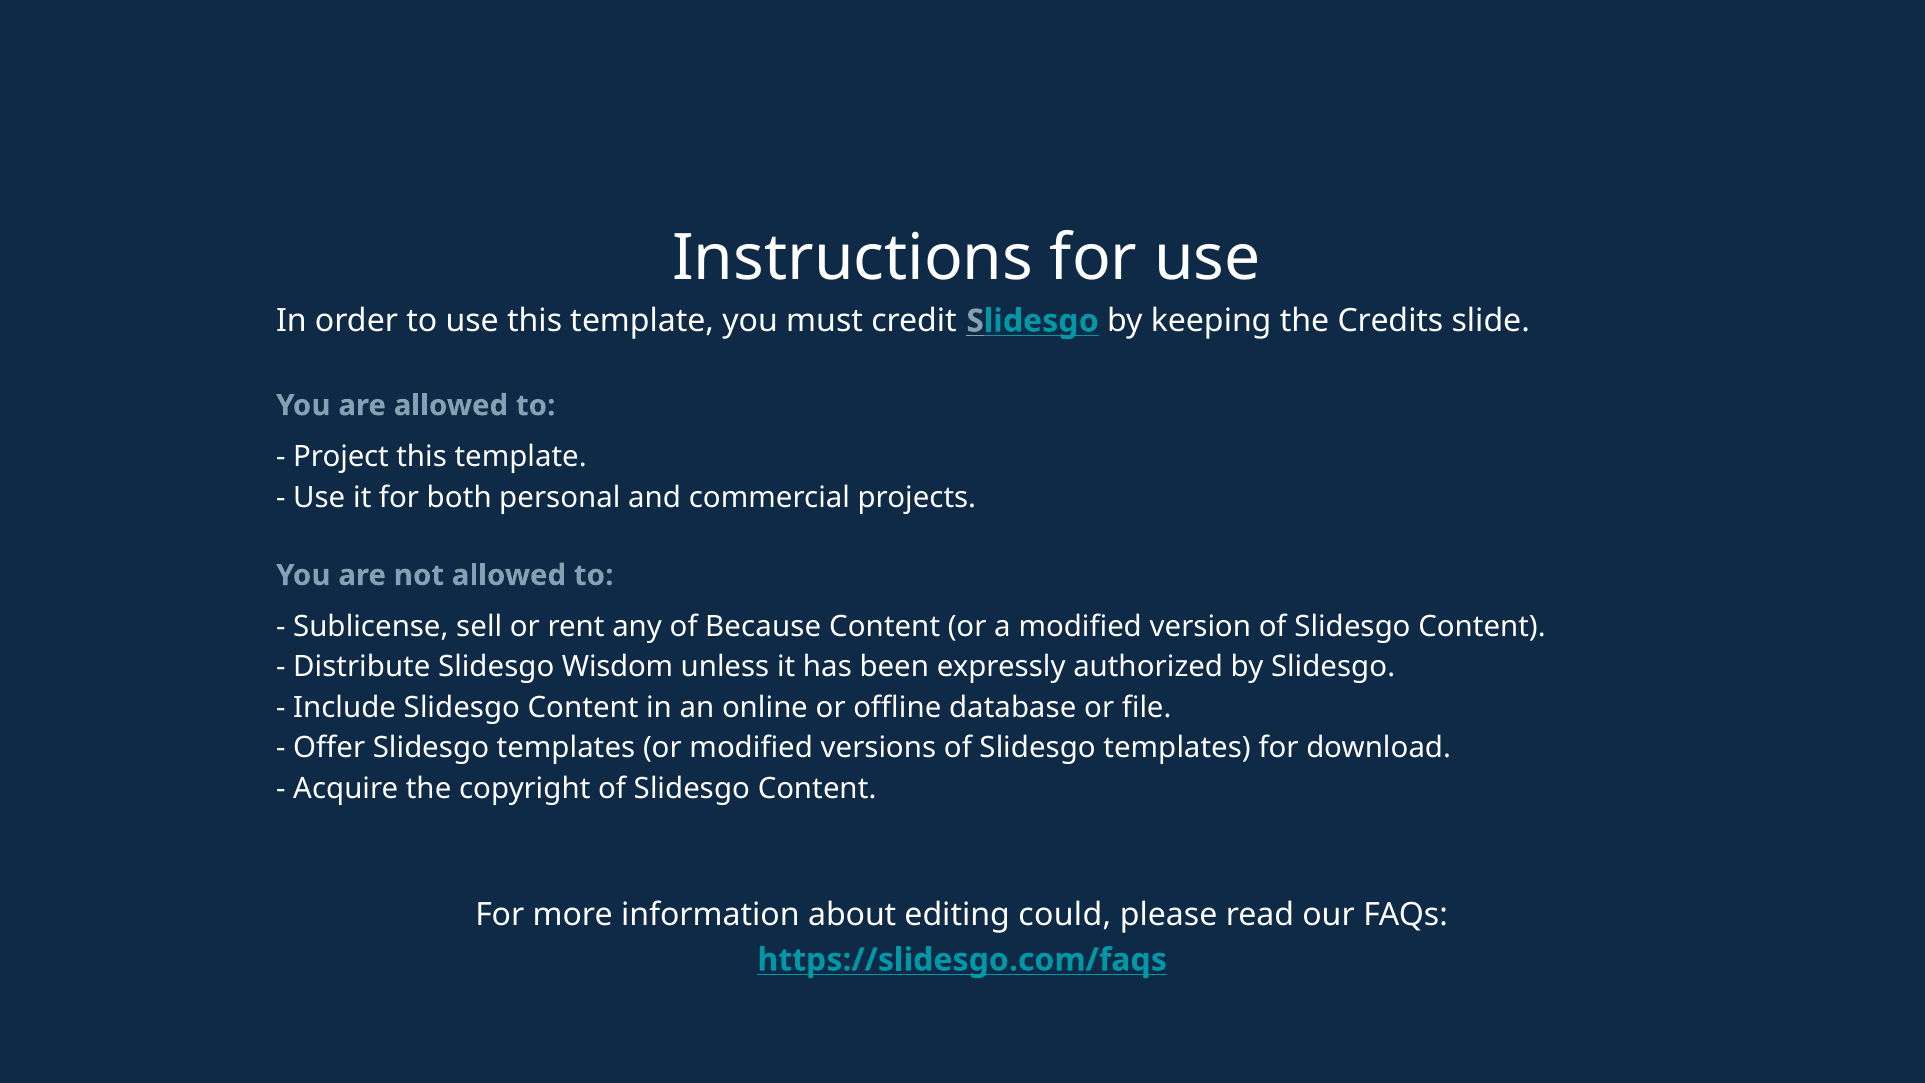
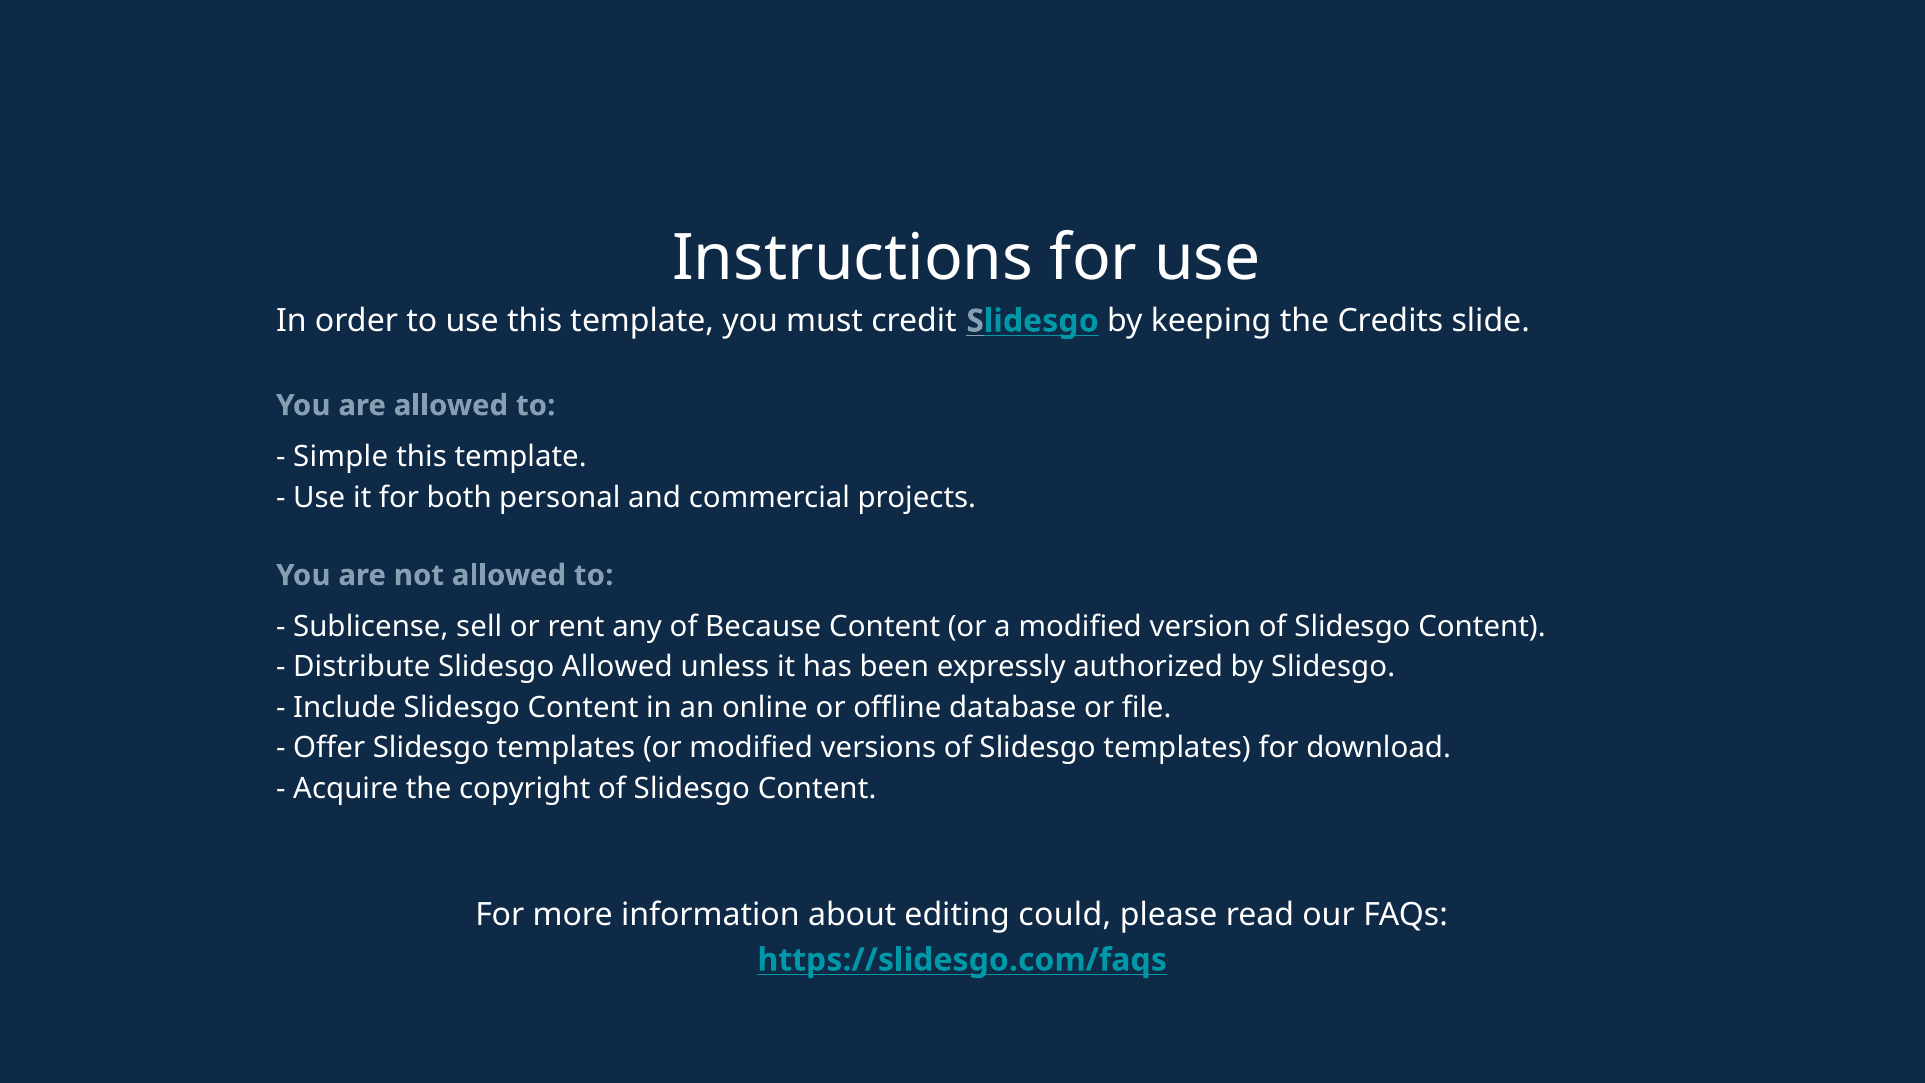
Project: Project -> Simple (341, 457)
Slidesgo Wisdom: Wisdom -> Allowed (617, 667)
